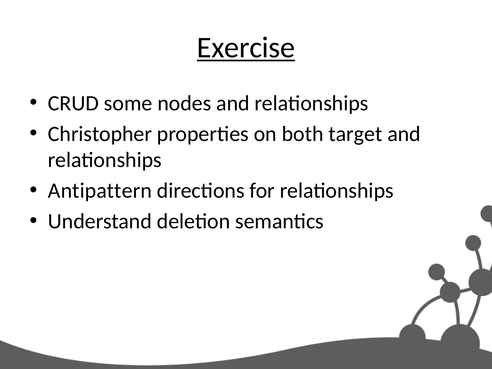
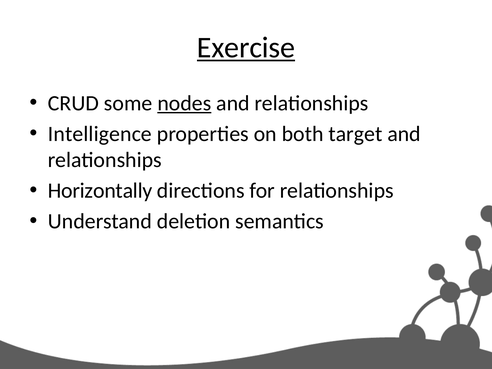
nodes underline: none -> present (184, 103)
Christopher: Christopher -> Intelligence (100, 134)
Antipattern: Antipattern -> Horizontally (100, 191)
